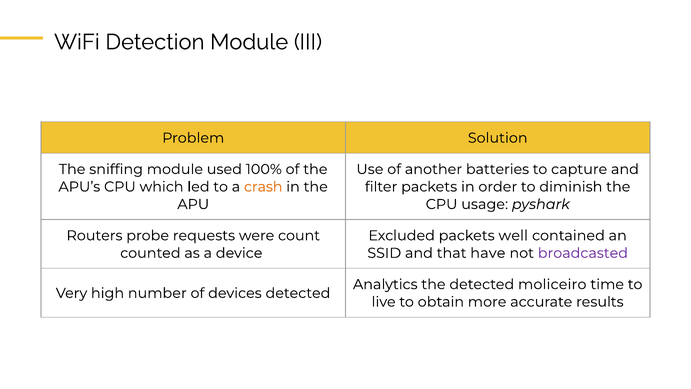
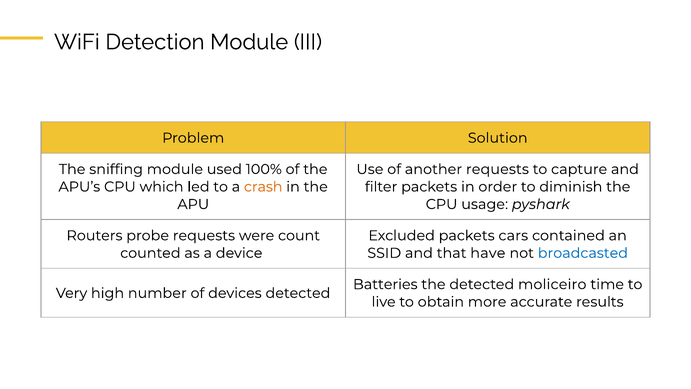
another batteries: batteries -> requests (497, 169)
well: well -> cars (513, 235)
broadcasted colour: purple -> blue (583, 253)
Analytics: Analytics -> Batteries (385, 284)
